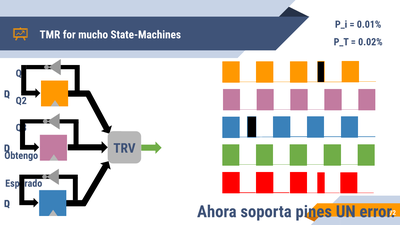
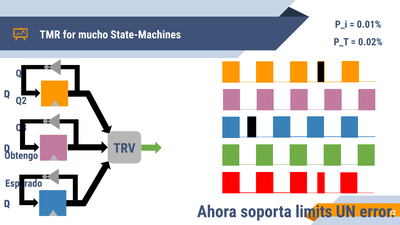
pines: pines -> limits (314, 212)
